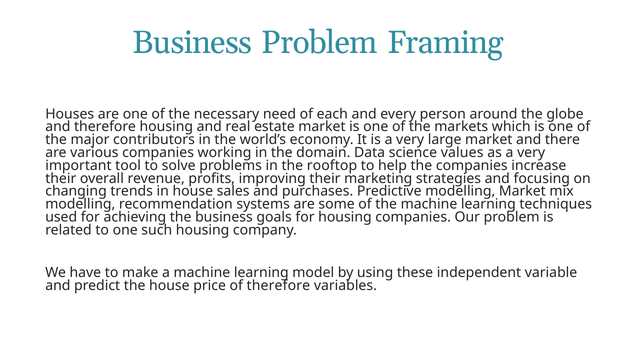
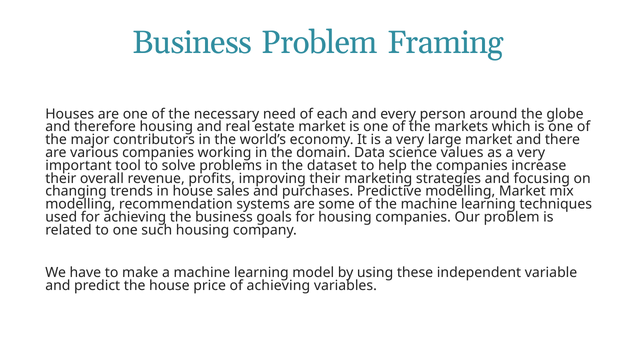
rooftop: rooftop -> dataset (332, 166)
of therefore: therefore -> achieving (278, 286)
